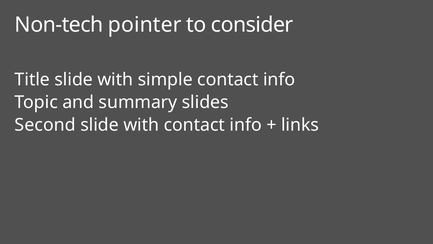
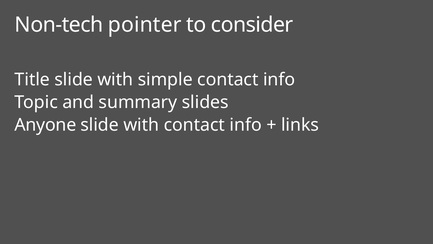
Second: Second -> Anyone (45, 125)
